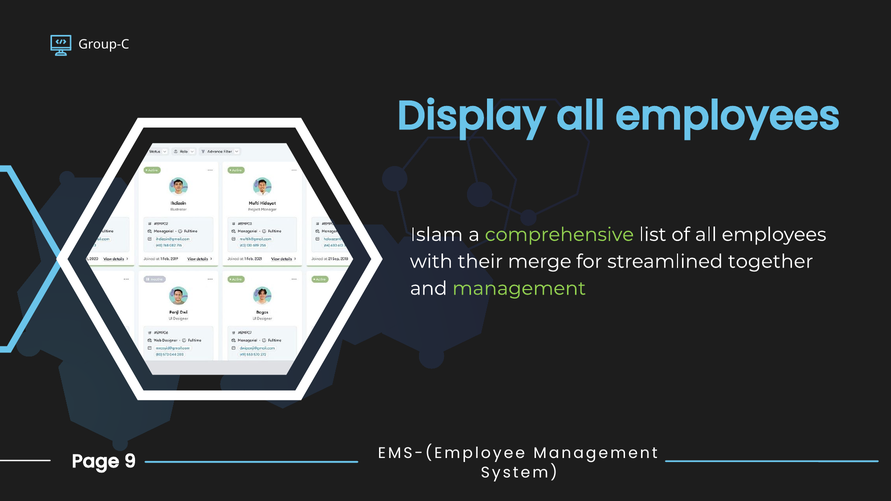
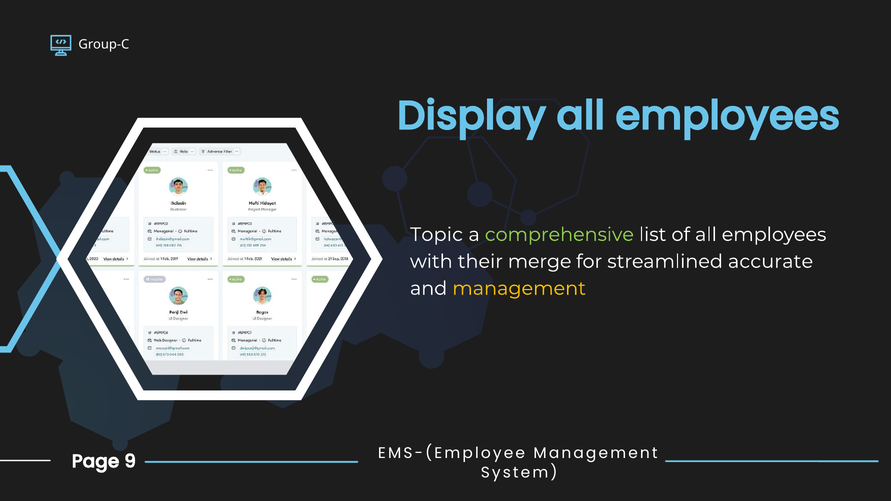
Islam: Islam -> Topic (437, 235)
together: together -> accurate (771, 262)
management colour: light green -> yellow (519, 289)
